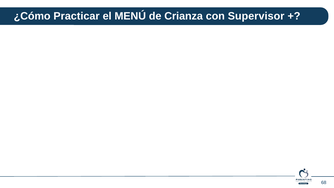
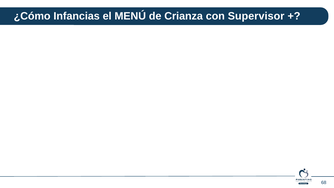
Practicar: Practicar -> Infancias (77, 16)
